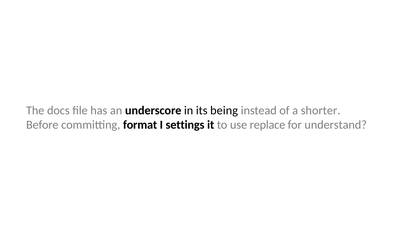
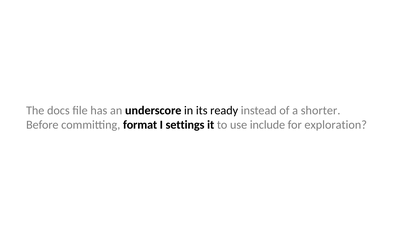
being: being -> ready (224, 110)
replace: replace -> include (267, 125)
understand: understand -> exploration (336, 125)
